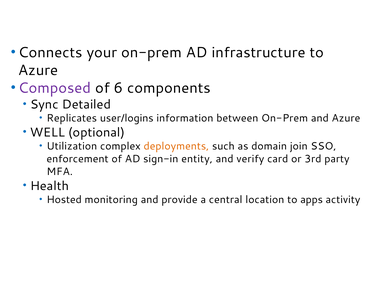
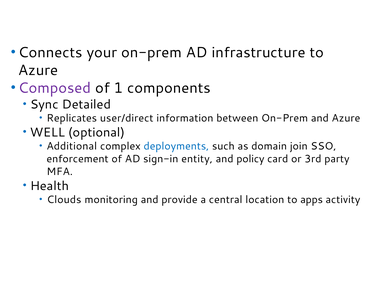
6: 6 -> 1 (118, 88)
user/logins: user/logins -> user/direct (127, 118)
Utilization: Utilization -> Additional (72, 146)
deployments colour: orange -> blue (176, 146)
verify: verify -> policy (250, 159)
Hosted: Hosted -> Clouds (64, 200)
